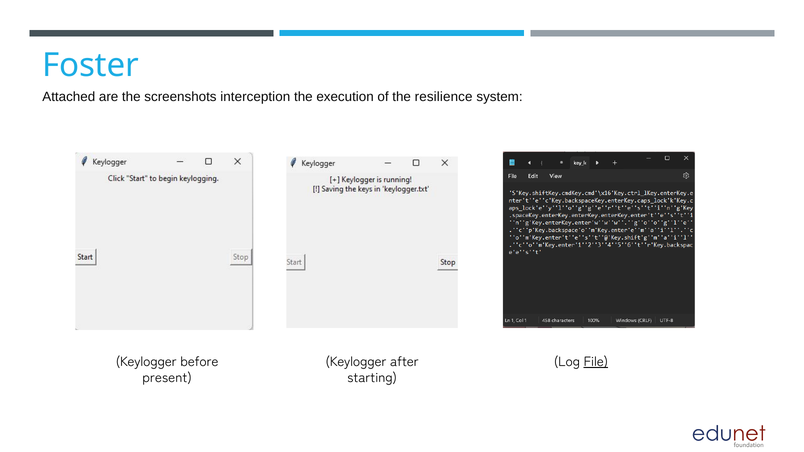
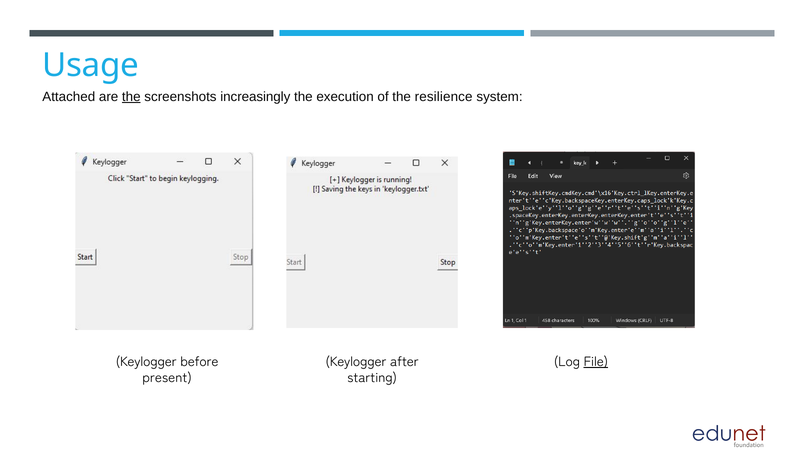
Foster: Foster -> Usage (91, 66)
the underline: none -> present (131, 97)
interception: interception -> increasingly (255, 97)
